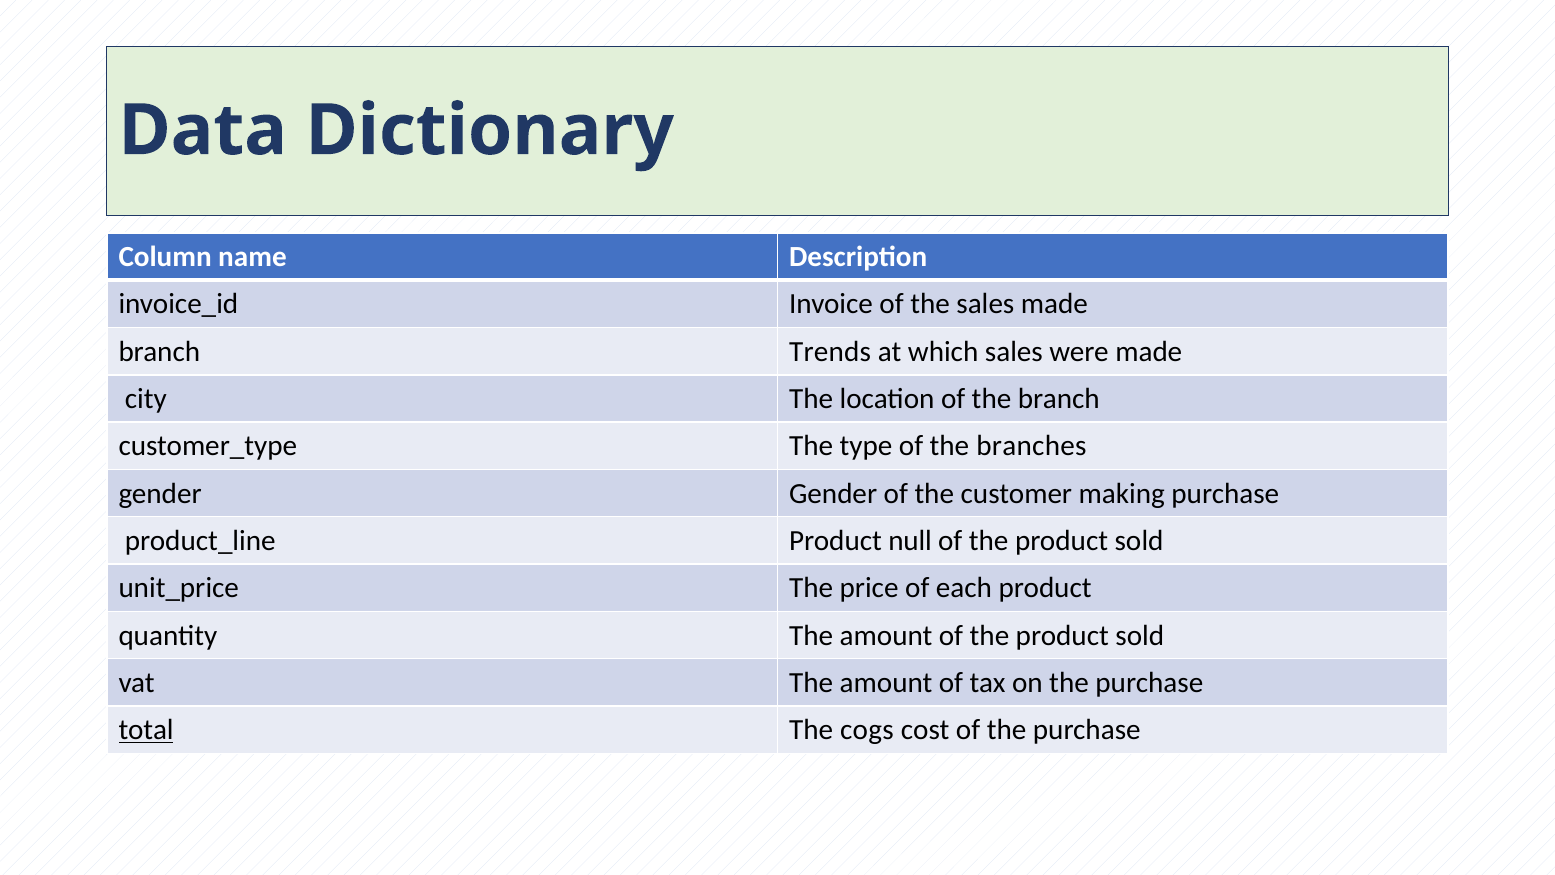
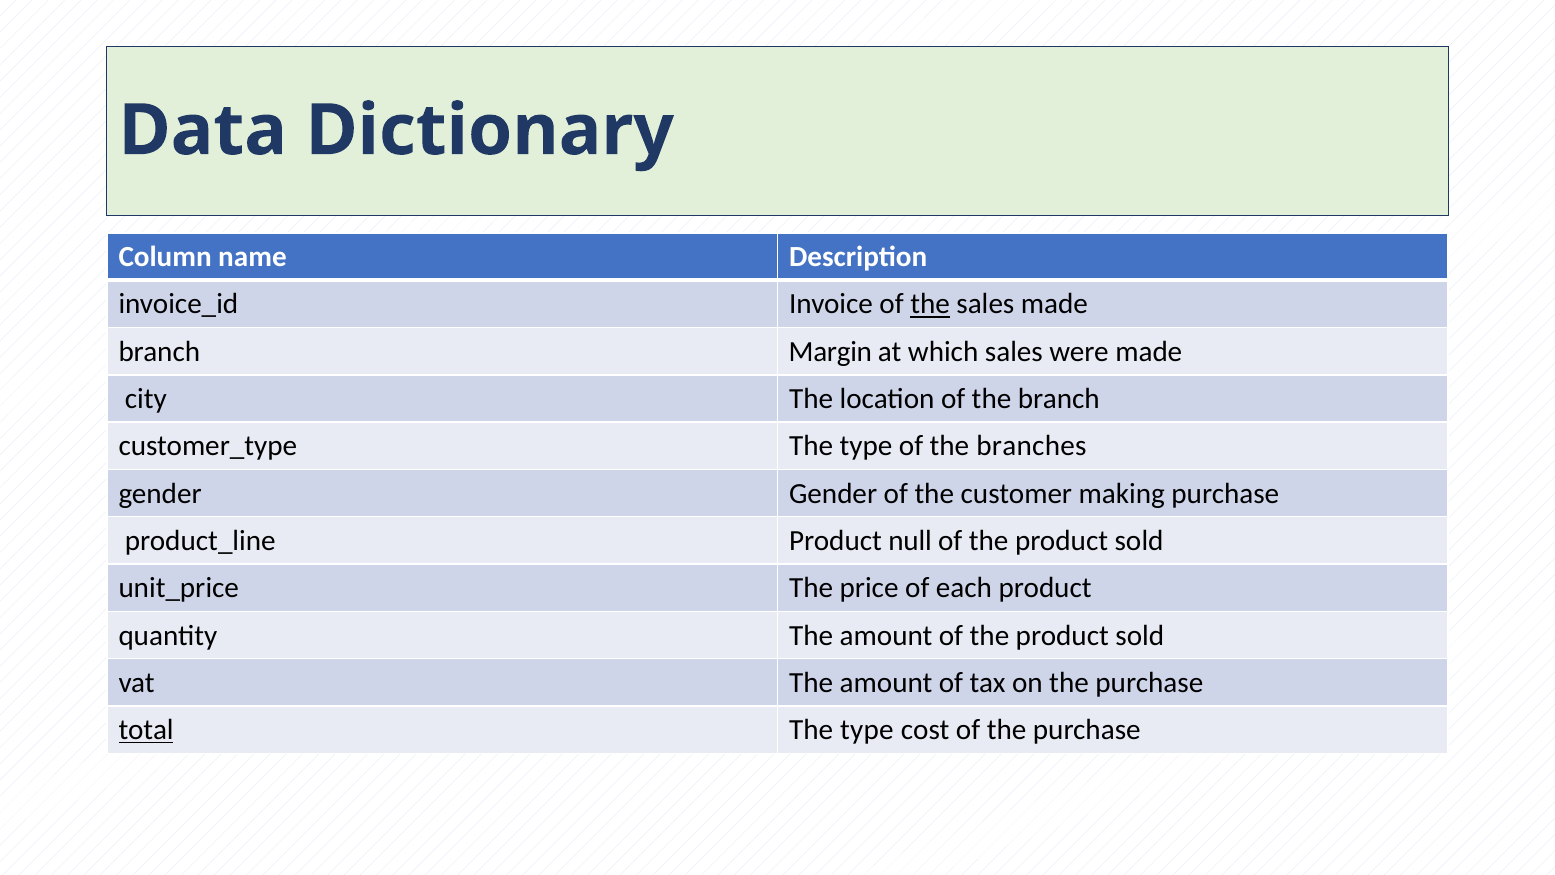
the underline: none -> present (930, 304)
Trends: Trends -> Margin (830, 351)
cogs: cogs -> type (867, 730)
